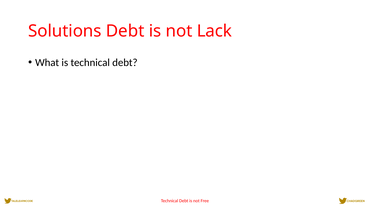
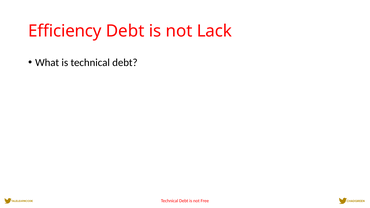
Solutions: Solutions -> Efficiency (65, 31)
